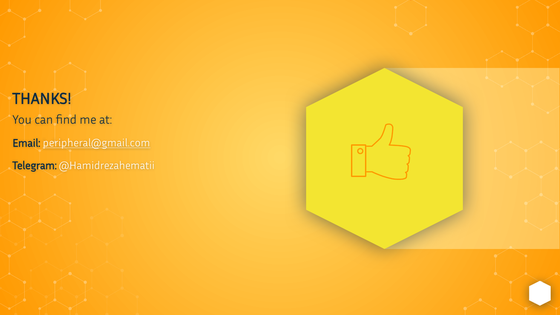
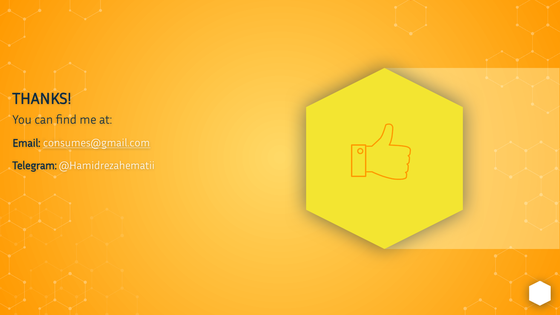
peripheral@gmail.com: peripheral@gmail.com -> consumes@gmail.com (96, 143)
